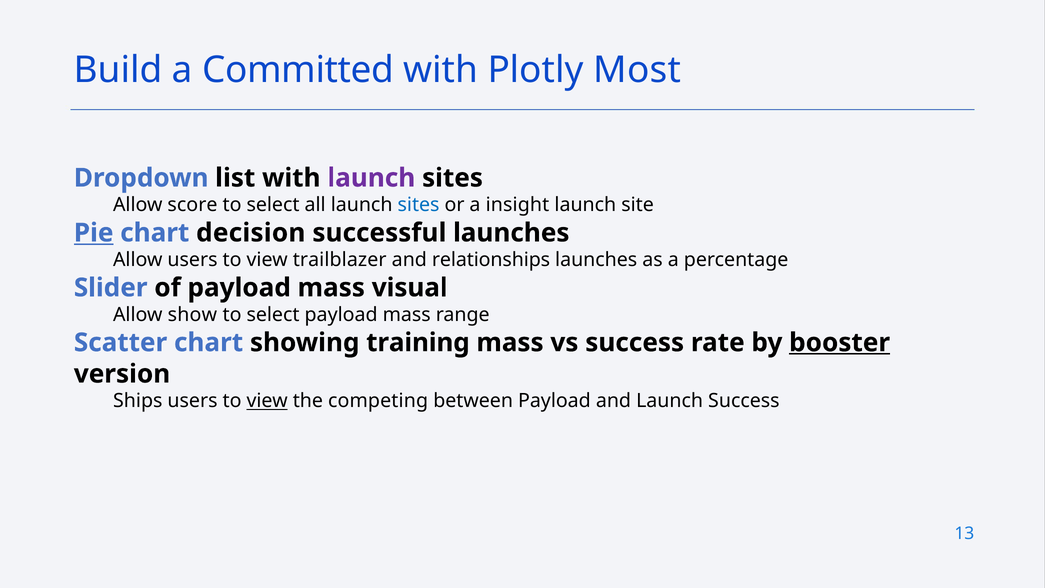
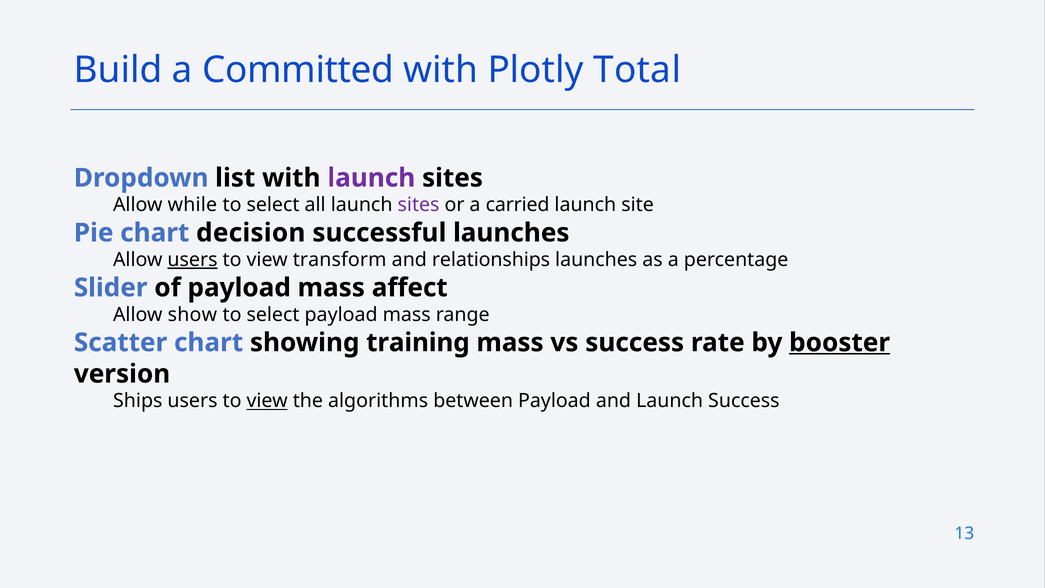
Most: Most -> Total (637, 70)
score: score -> while (192, 205)
sites colour: blue -> purple (419, 205)
insight: insight -> carried (518, 205)
Pie underline: present -> none (94, 233)
users underline: none -> present (192, 260)
trailblazer: trailblazer -> transform (340, 260)
visual: visual -> affect (410, 288)
competing: competing -> algorithms (378, 401)
